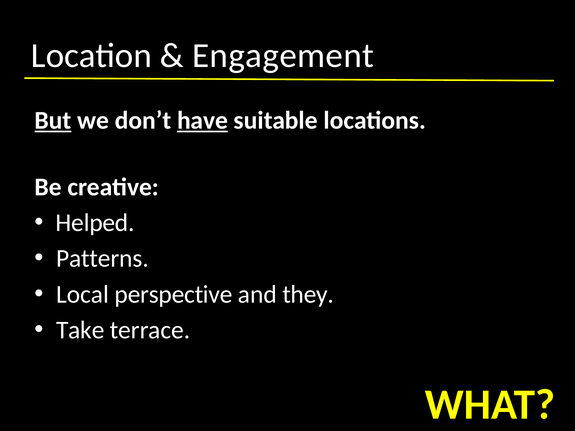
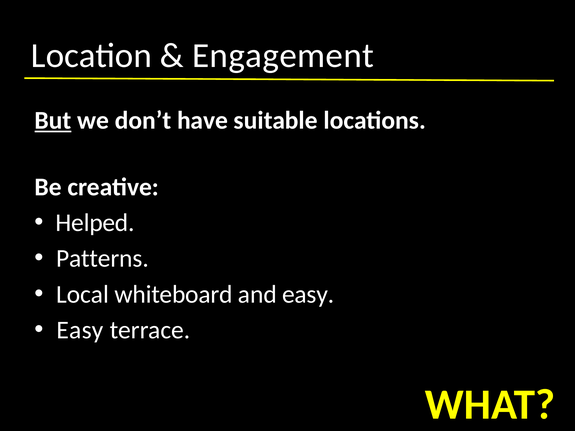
have underline: present -> none (202, 121)
perspective: perspective -> whiteboard (174, 294)
and they: they -> easy (308, 294)
Take: Take -> Easy (80, 330)
